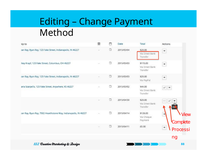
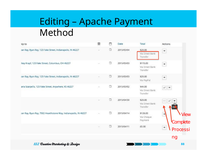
Change: Change -> Apache (95, 22)
